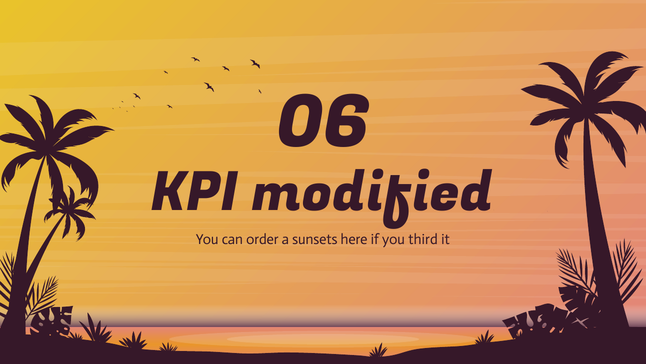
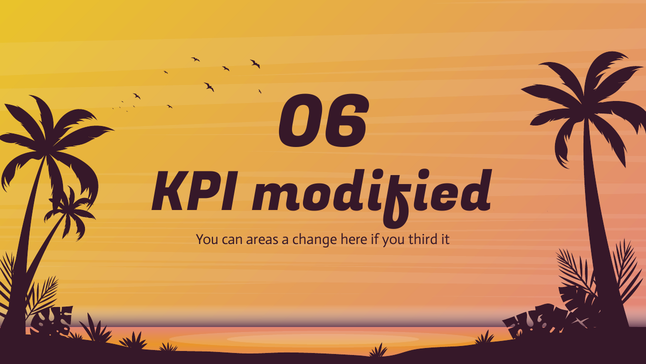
order: order -> areas (262, 239)
sunsets: sunsets -> change (315, 239)
